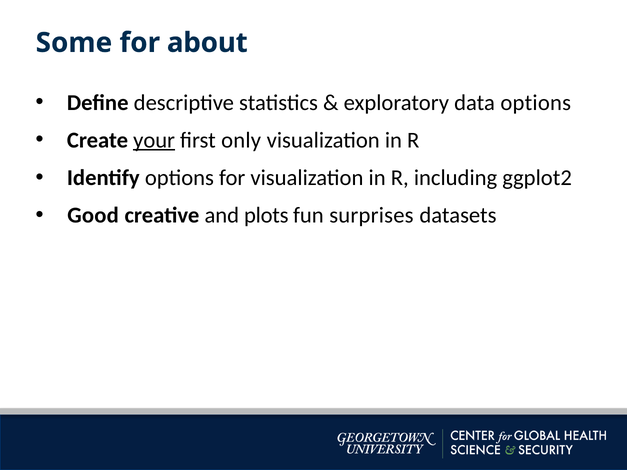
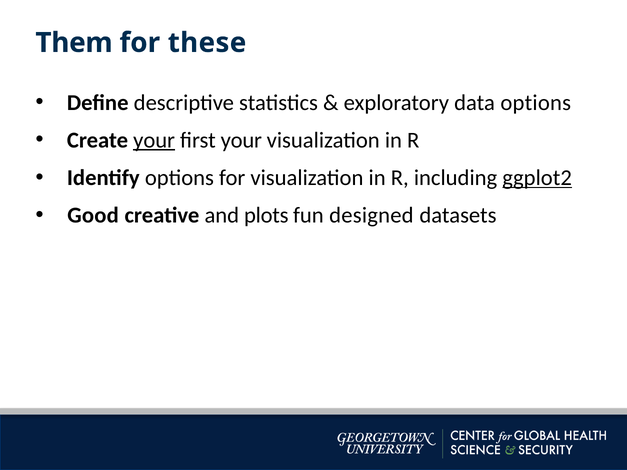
Some: Some -> Them (74, 43)
about: about -> these (207, 43)
first only: only -> your (241, 140)
ggplot2 underline: none -> present (537, 178)
surprises: surprises -> designed (371, 215)
